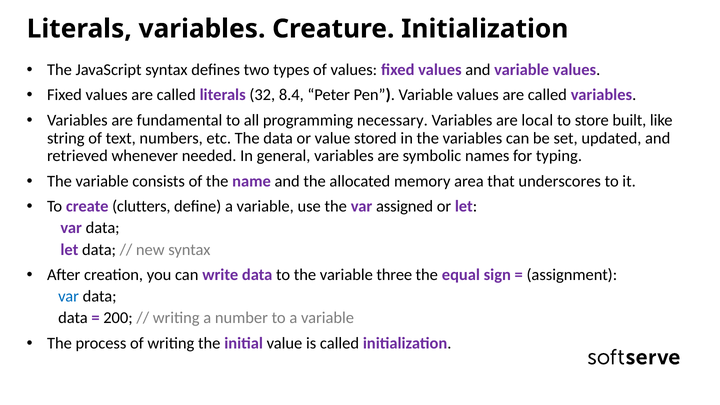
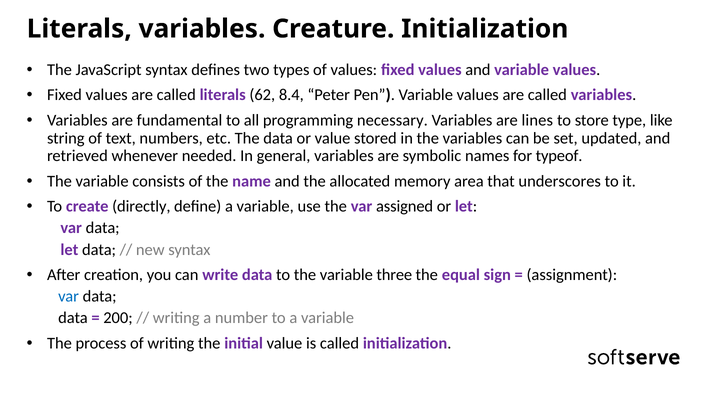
32: 32 -> 62 (262, 95)
local: local -> lines (537, 120)
built: built -> type (629, 120)
typing: typing -> typeof (559, 156)
clutters: clutters -> directly (141, 207)
